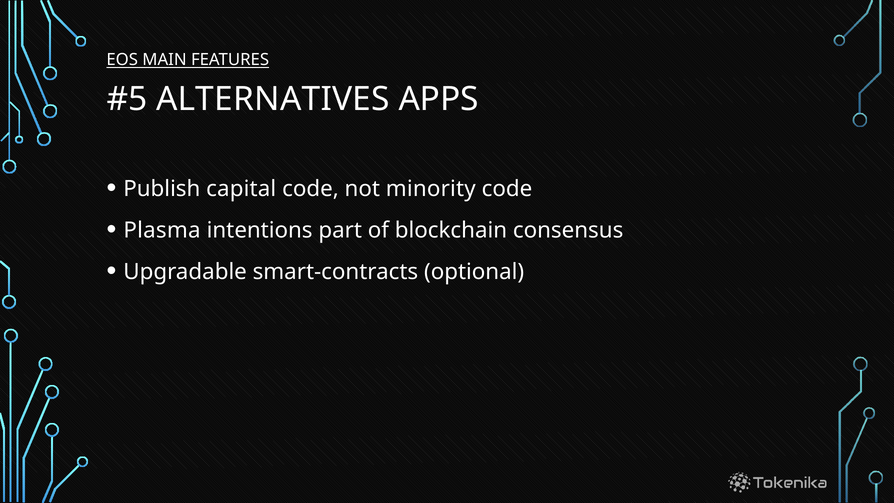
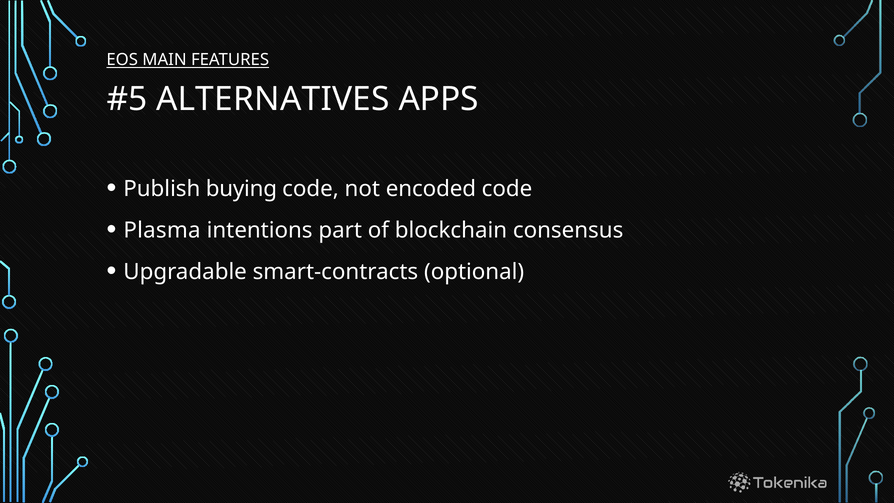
capital: capital -> buying (241, 189)
minority: minority -> encoded (431, 189)
